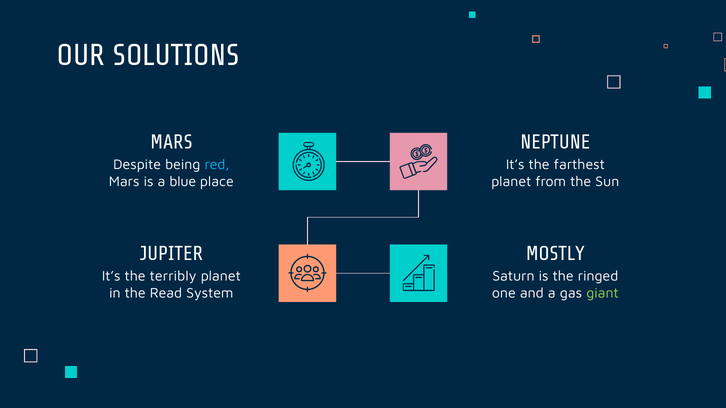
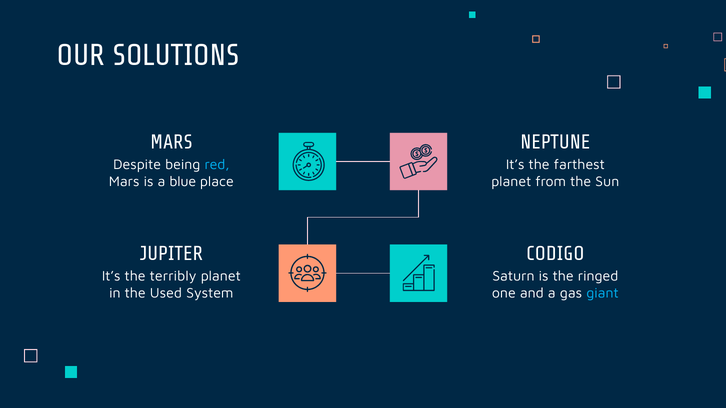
MOSTLY: MOSTLY -> CODIGO (555, 254)
Read: Read -> Used (166, 293)
giant colour: light green -> light blue (602, 293)
